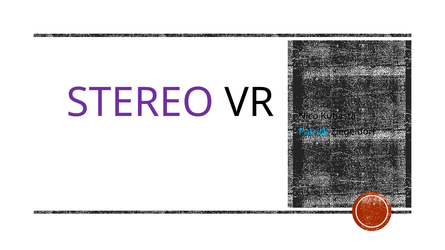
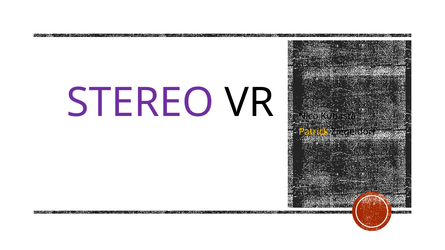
Patrick colour: light blue -> yellow (314, 132)
